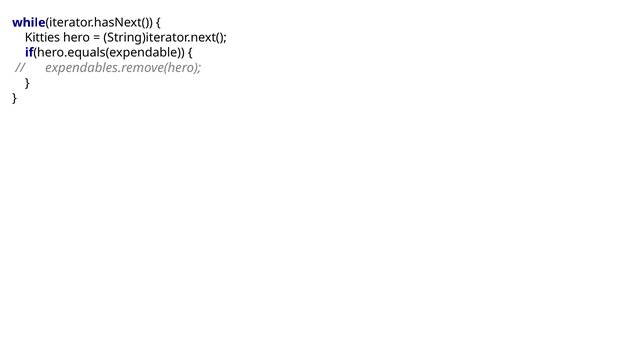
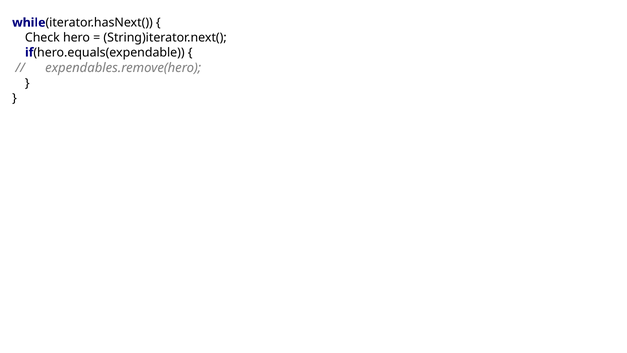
Kitties: Kitties -> Check (42, 38)
